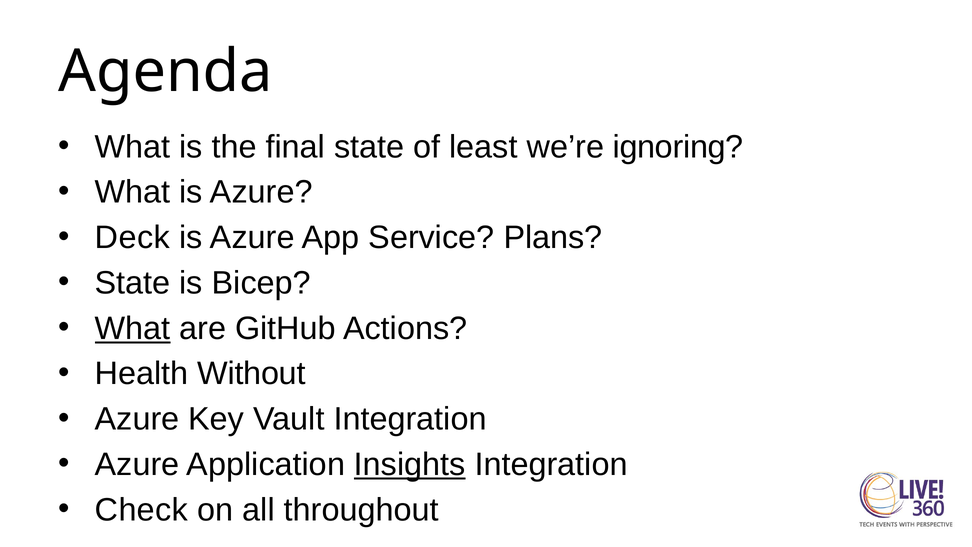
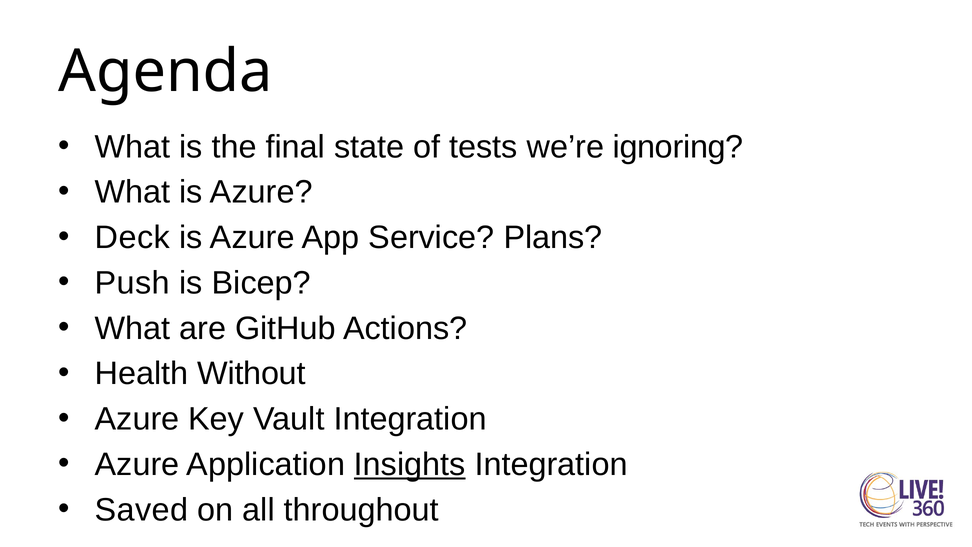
least: least -> tests (483, 147)
State: State -> Push (132, 283)
What underline: present -> none (133, 328)
Check: Check -> Saved (141, 510)
